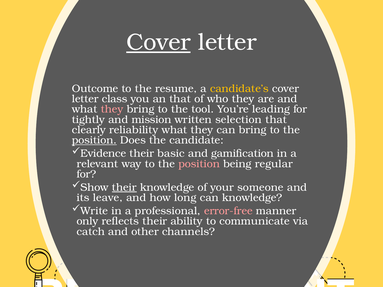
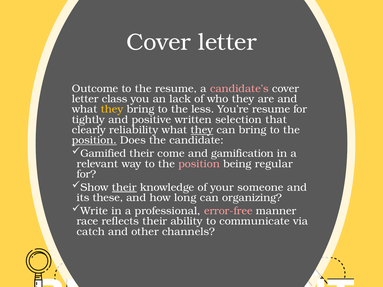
Cover underline: present -> none (158, 42)
candidate’s colour: yellow -> pink (239, 89)
an that: that -> lack (180, 99)
they colour: pink -> yellow (112, 109)
tool: tool -> less (203, 109)
You’re leading: leading -> resume (271, 109)
mission: mission -> positive (151, 120)
they underline: none -> present (202, 130)
Evidence: Evidence -> Gamified (103, 154)
basic: basic -> come (171, 154)
leave: leave -> these (108, 198)
can knowledge: knowledge -> organizing (252, 198)
only: only -> race (87, 221)
